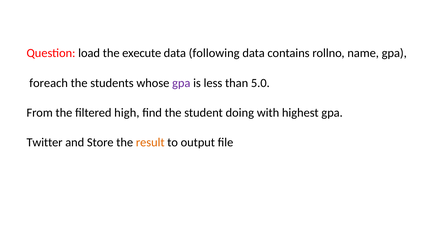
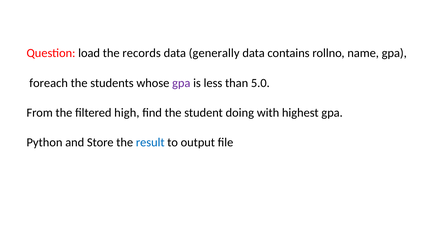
execute: execute -> records (142, 53)
following: following -> generally (214, 53)
Twitter: Twitter -> Python (44, 143)
result colour: orange -> blue (150, 143)
